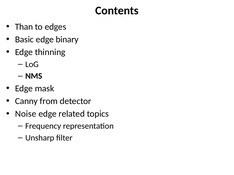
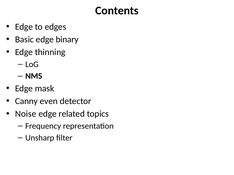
Than: Than -> Edge (24, 27)
from: from -> even (49, 101)
